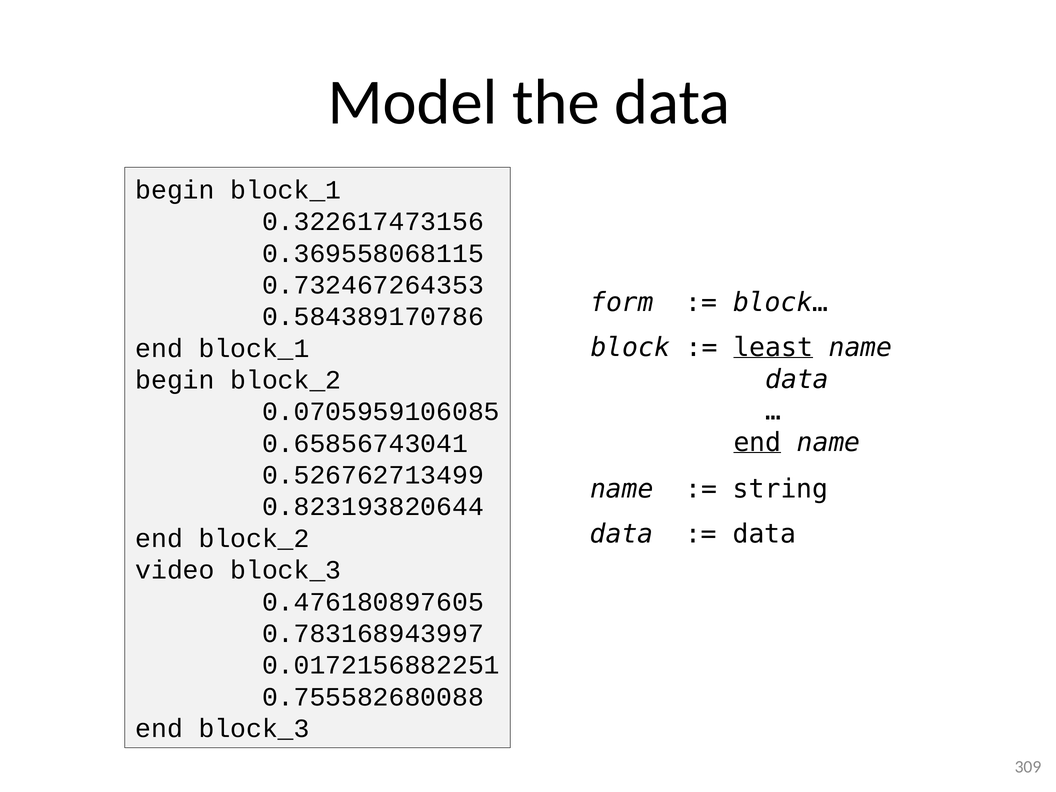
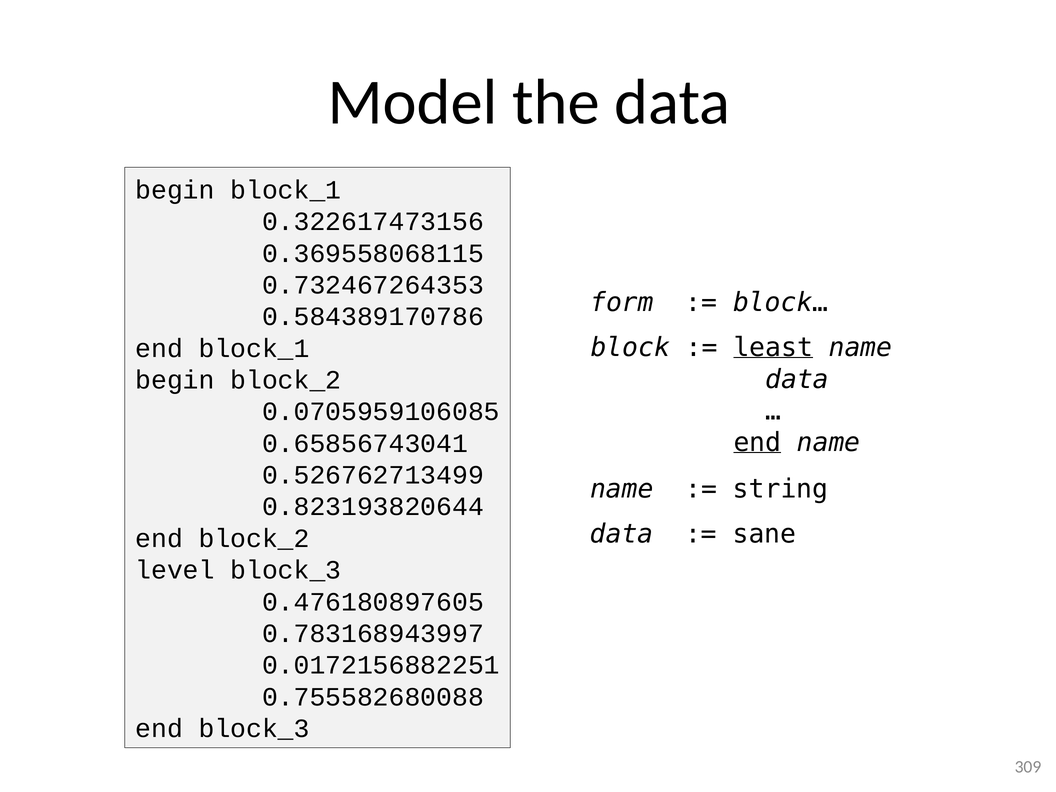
data: data -> sane (764, 534)
video: video -> level (175, 570)
